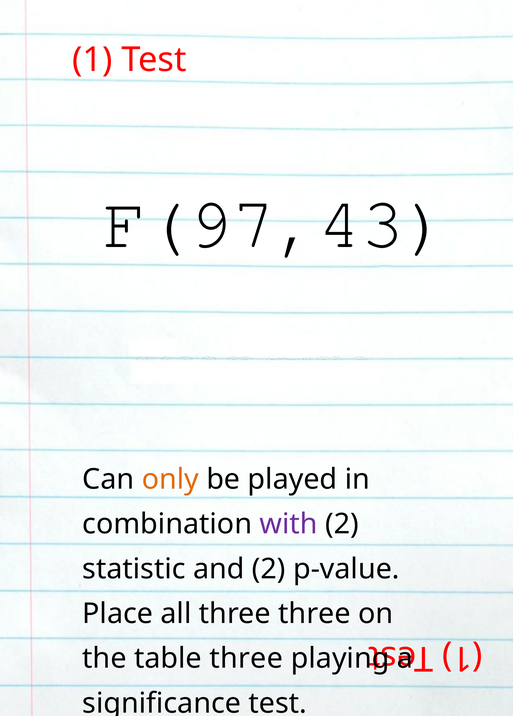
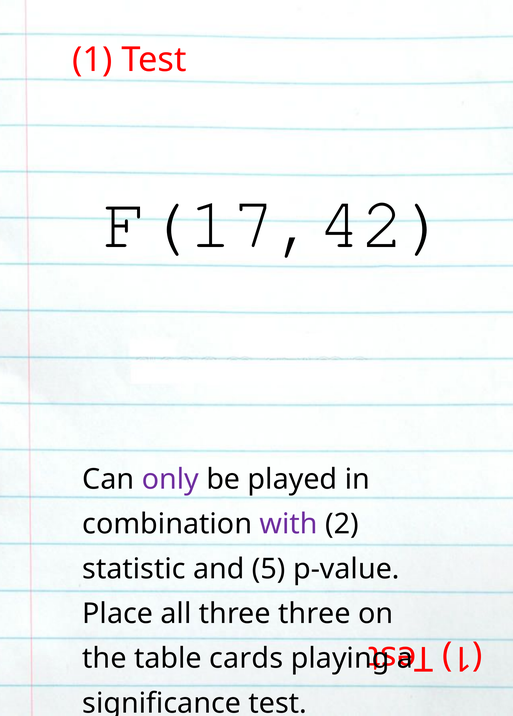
F(97,43: F(97,43 -> F(17,42 (275, 224)
only colour: orange -> purple (170, 480)
and 2: 2 -> 5 (269, 569)
table three: three -> cards (246, 659)
